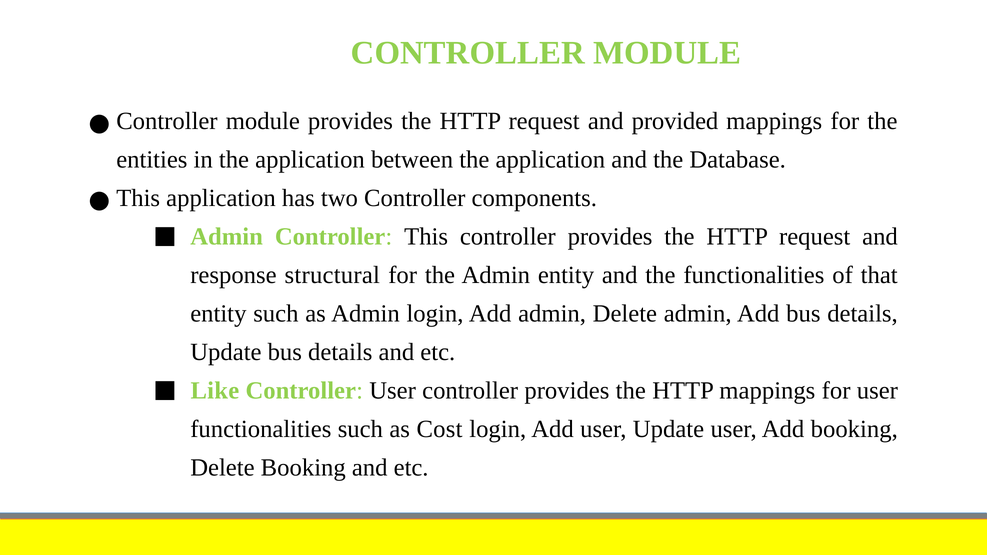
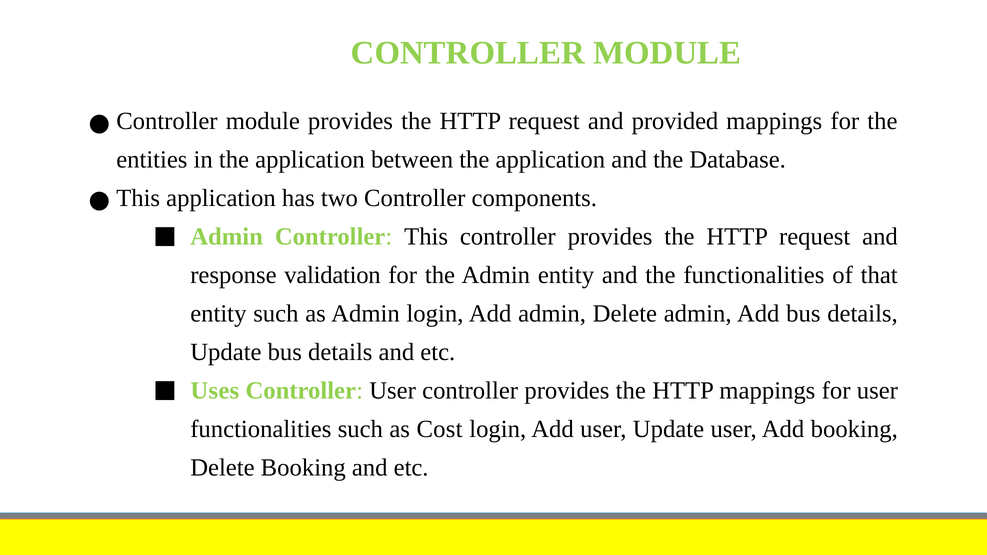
structural: structural -> validation (333, 275)
Like: Like -> Uses (215, 391)
